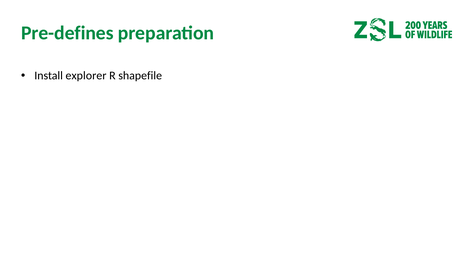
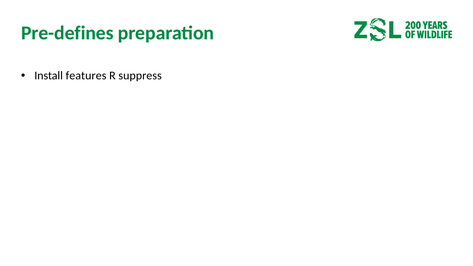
explorer: explorer -> features (86, 76)
shapefile: shapefile -> suppress (140, 76)
